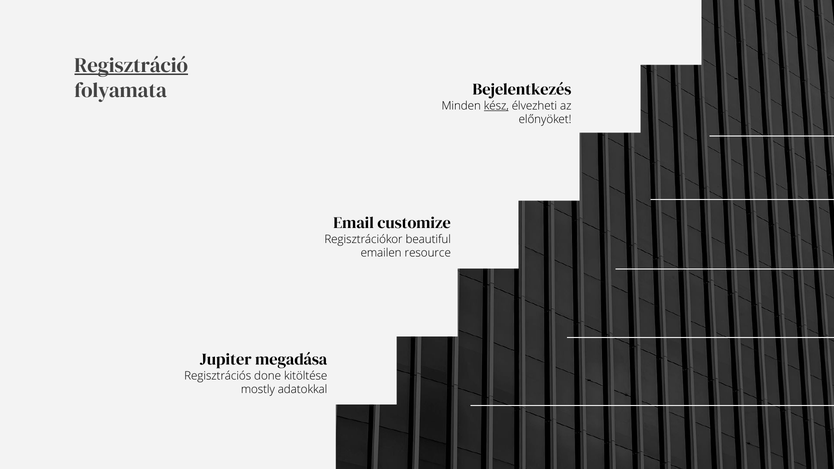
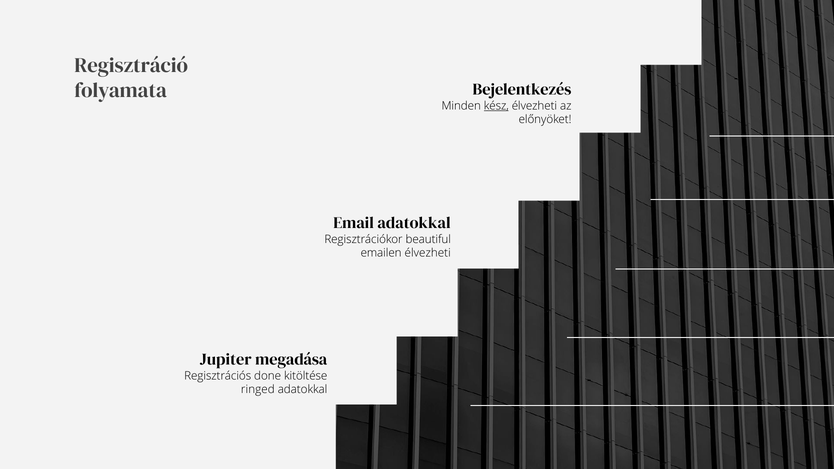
Regisztráció underline: present -> none (131, 65)
Email customize: customize -> adatokkal (414, 223)
emailen resource: resource -> élvezheti (428, 253)
mostly: mostly -> ringed (258, 390)
